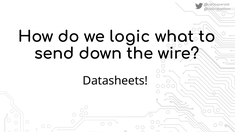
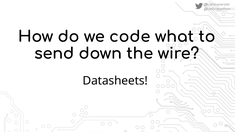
logic: logic -> code (130, 37)
